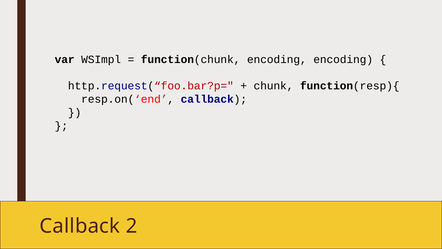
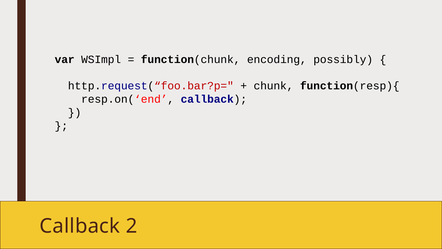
encoding encoding: encoding -> possibly (343, 59)
